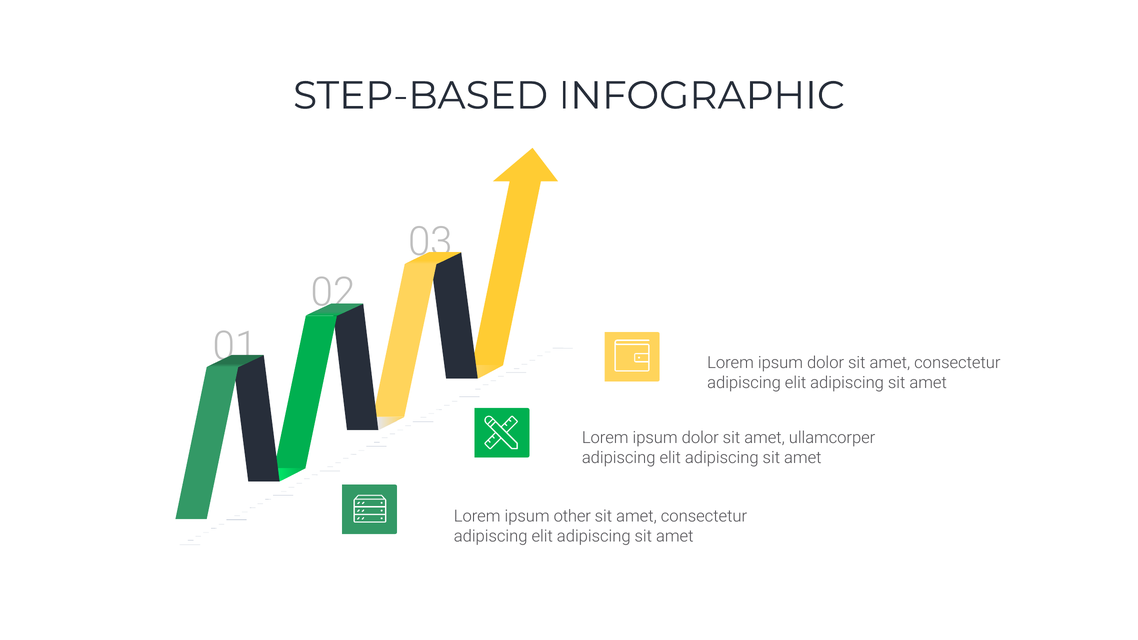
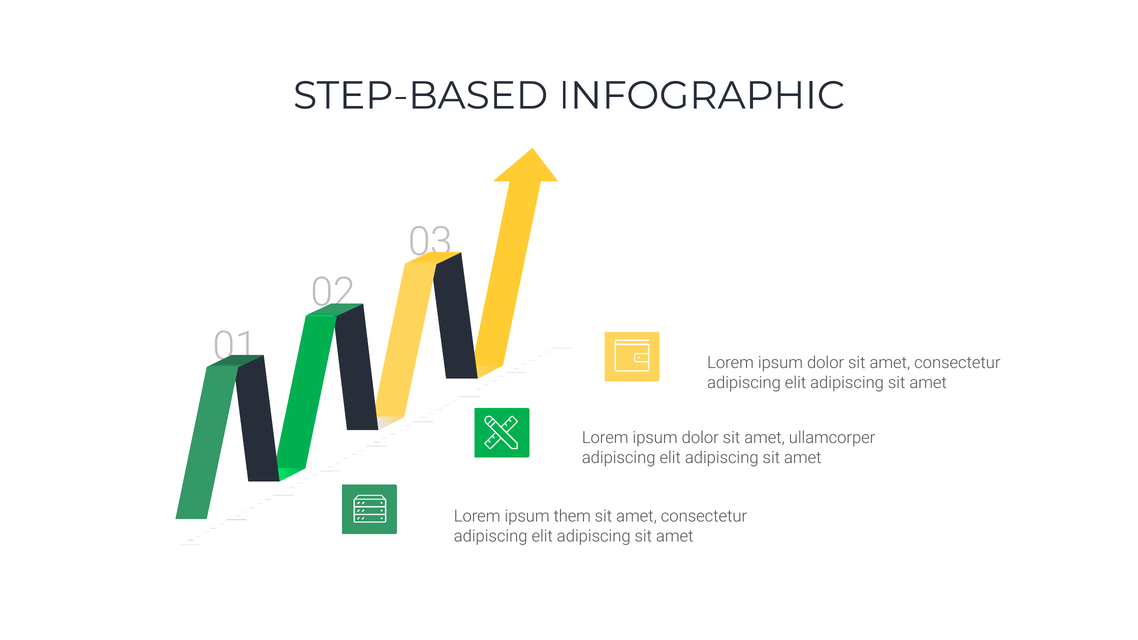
other: other -> them (572, 516)
